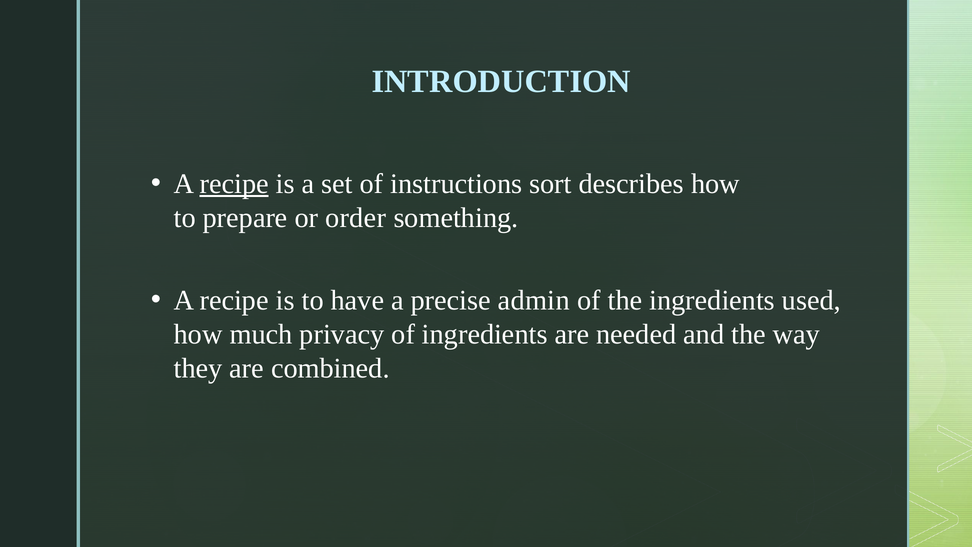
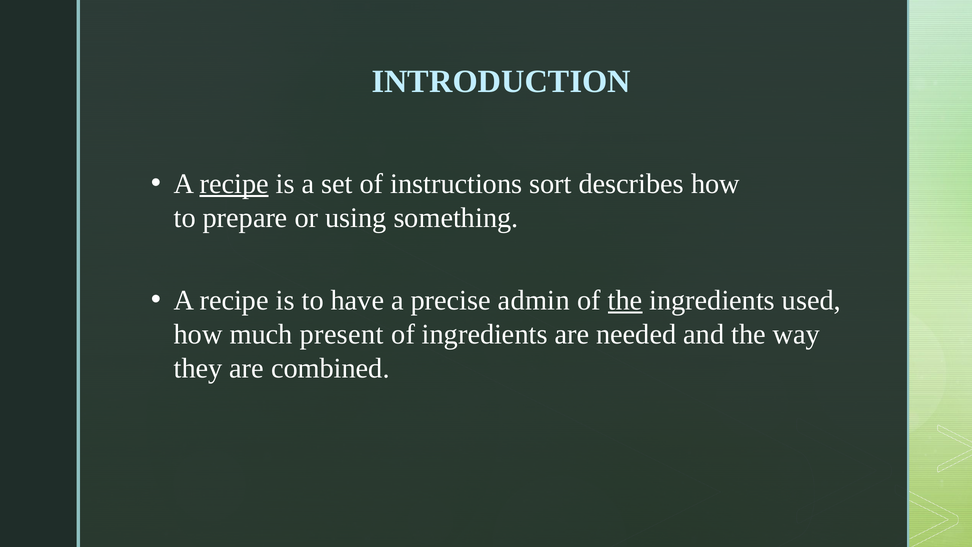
order: order -> using (356, 218)
the underline: none -> present (625, 300)
privacy: privacy -> present (342, 334)
